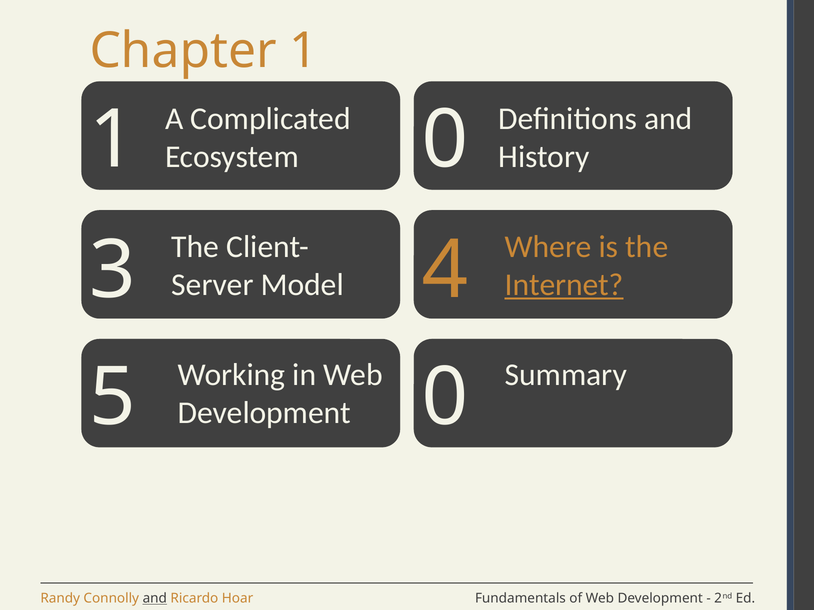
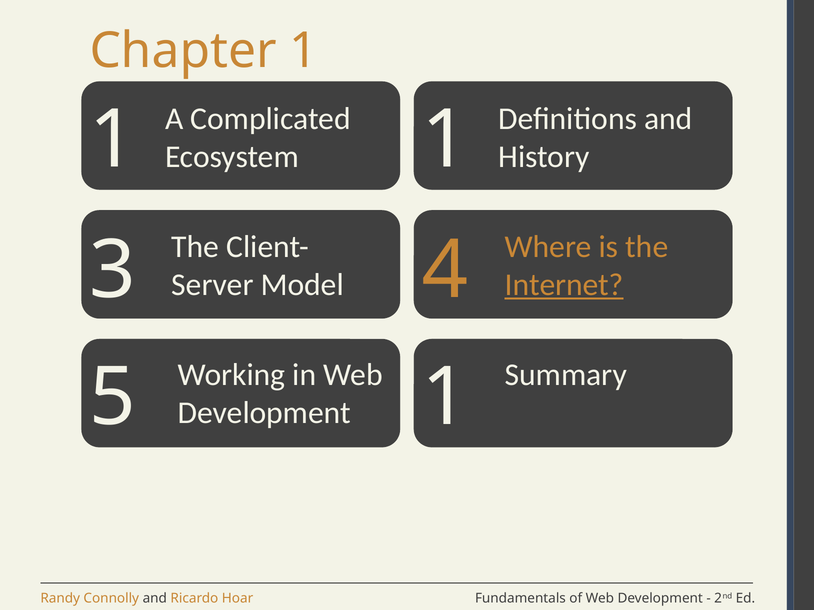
0: 0 -> 1 (445, 140)
5 0: 0 -> 1 (445, 398)
and underline: present -> none (155, 599)
